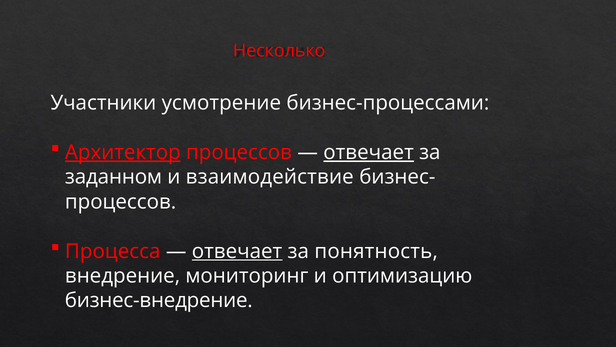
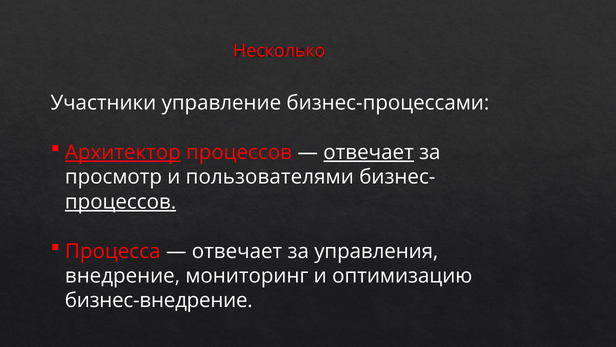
усмотрение: усмотрение -> управление (221, 103)
заданном: заданном -> просмотр (113, 177)
взаимодействие: взаимодействие -> пользователями (270, 177)
процессов underline: none -> present (121, 202)
отвечает underline: present -> none (237, 251)
понятность: понятность -> управления (376, 251)
